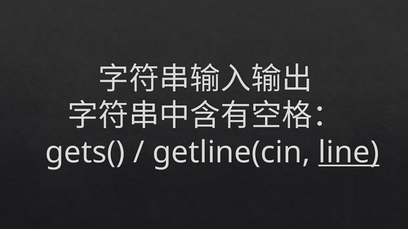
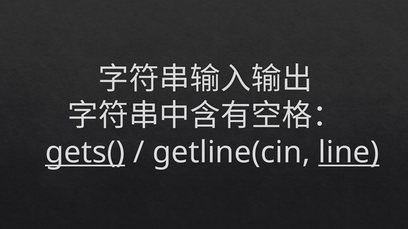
gets( underline: none -> present (85, 153)
